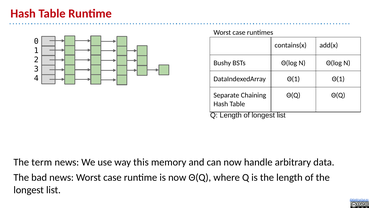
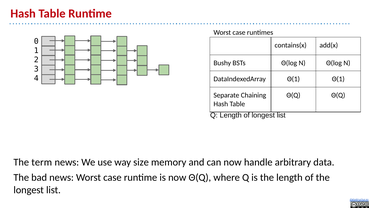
this: this -> size (141, 162)
